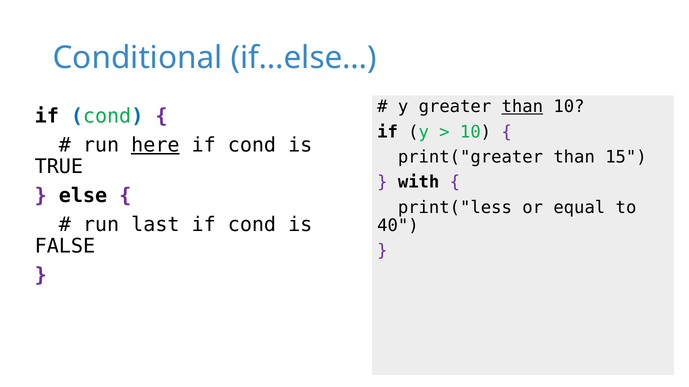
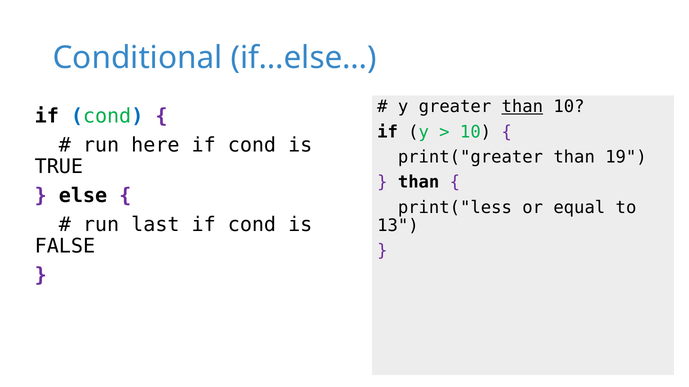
here underline: present -> none (155, 145)
15: 15 -> 19 (626, 157)
with: with -> than (419, 183)
40: 40 -> 13 (398, 226)
